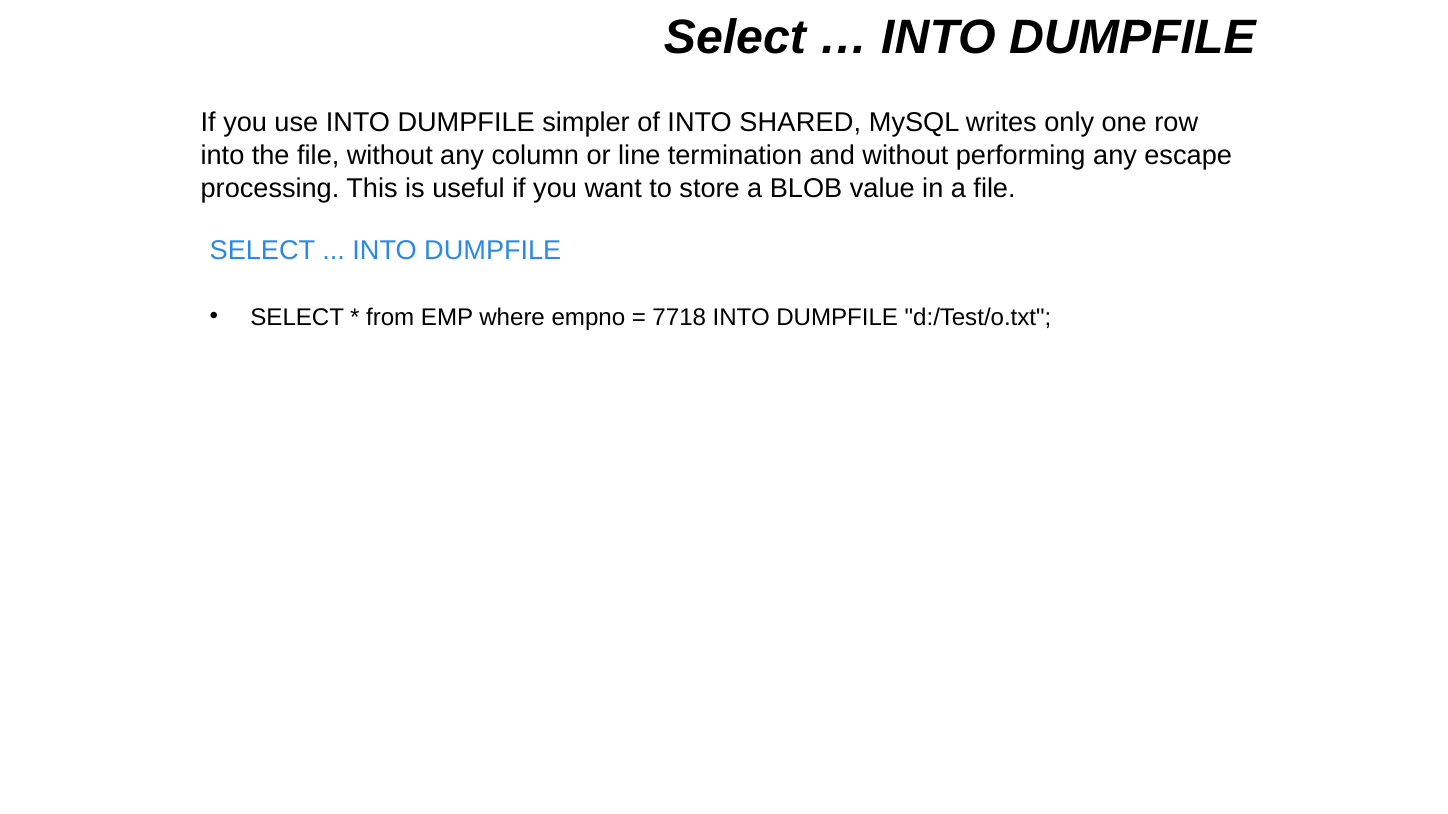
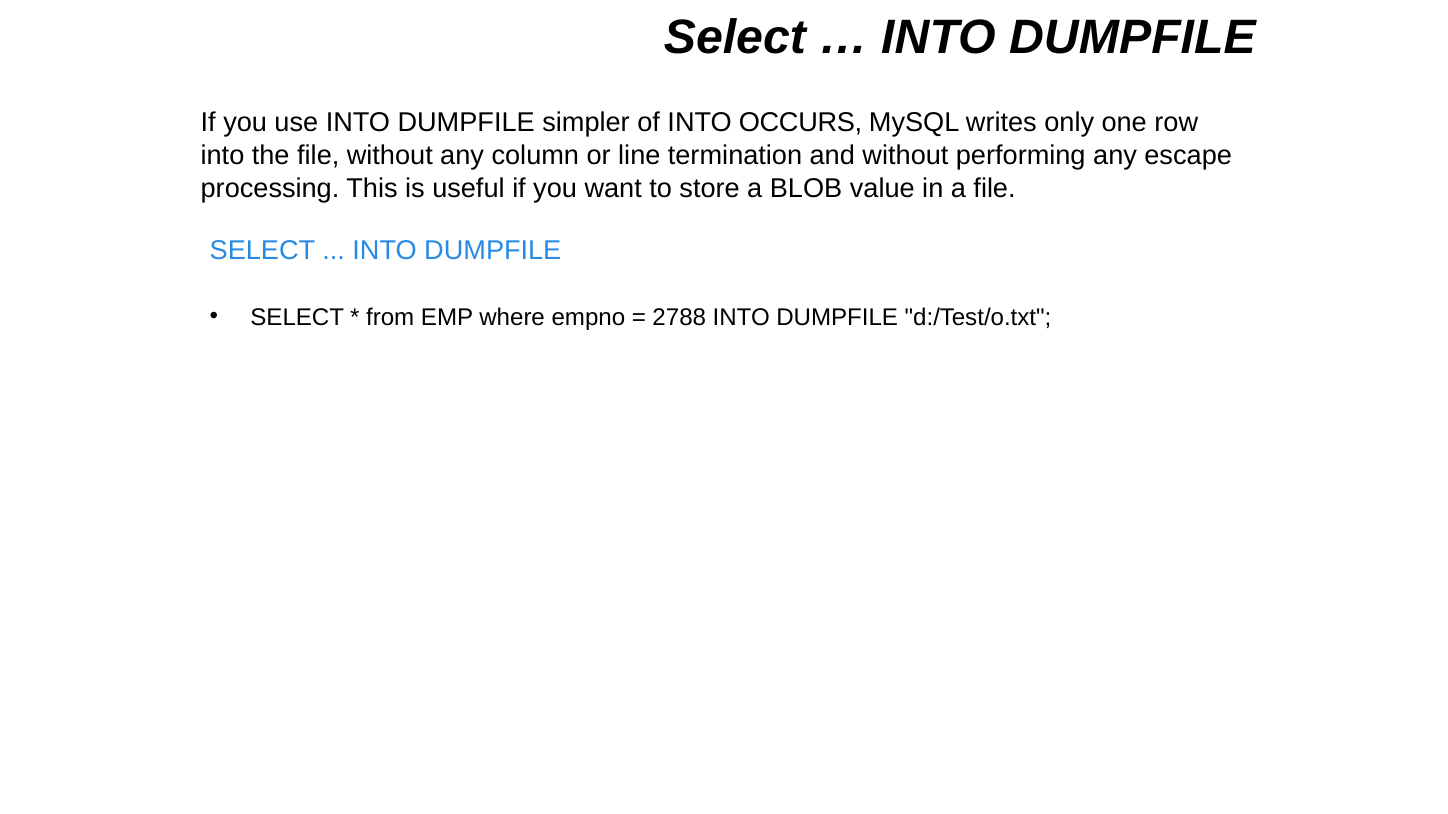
SHARED: SHARED -> OCCURS (801, 123)
7718: 7718 -> 2788 (679, 318)
